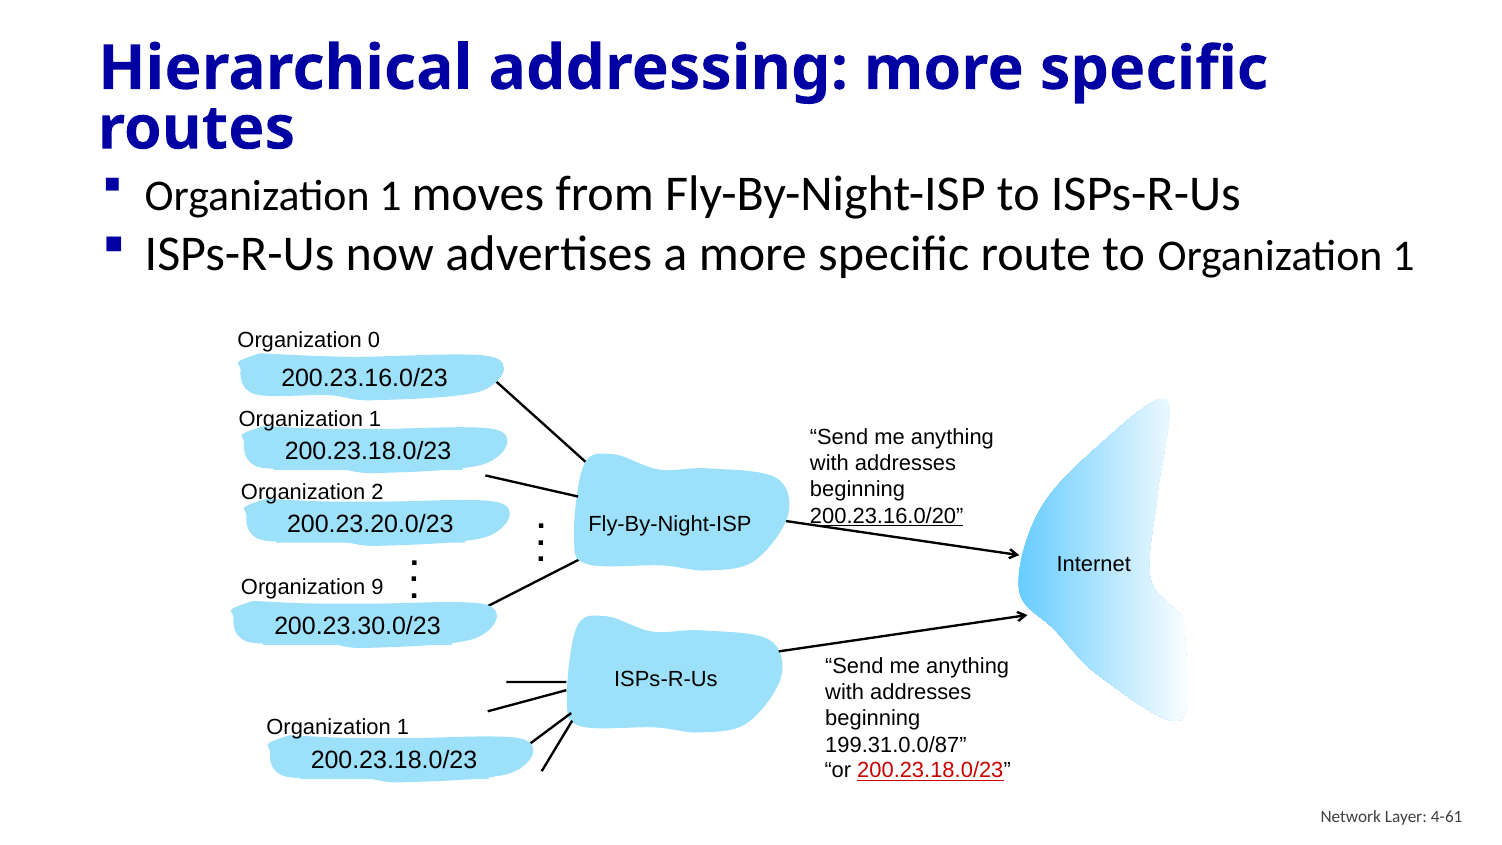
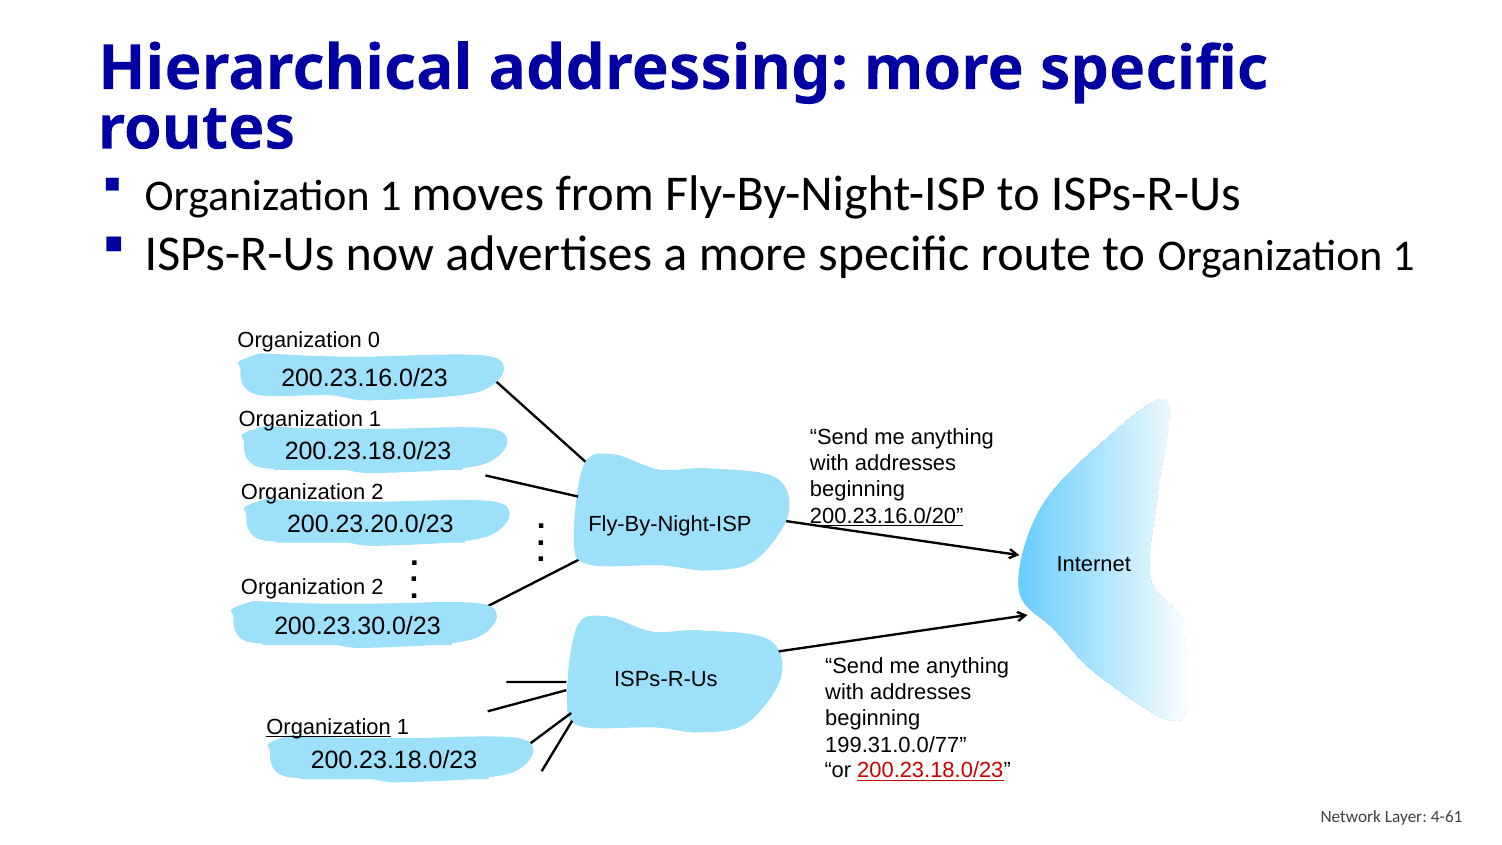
9: 9 -> 2 (377, 587)
Organization underline: none -> present (329, 727)
199.31.0.0/87: 199.31.0.0/87 -> 199.31.0.0/77 (896, 745)
